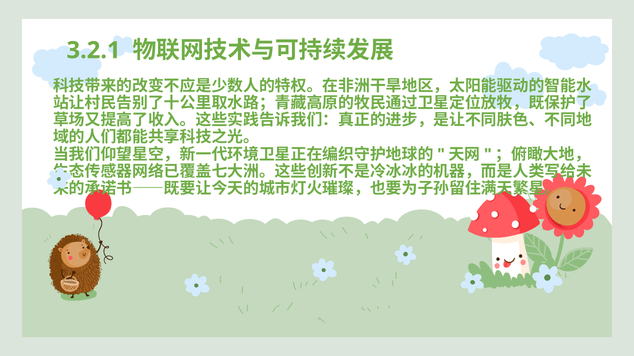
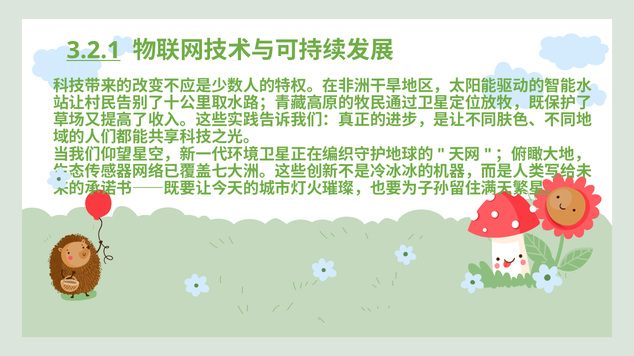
3.2.1 underline: none -> present (94, 50)
